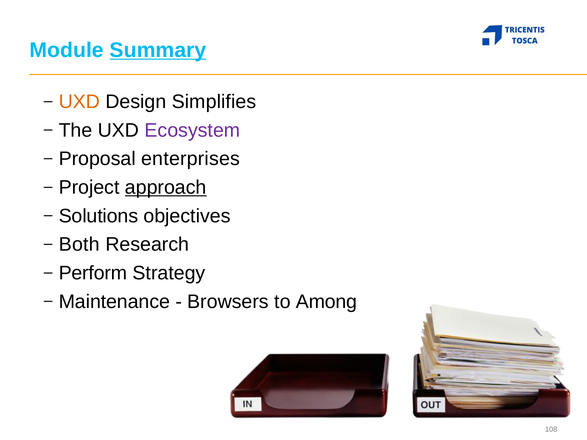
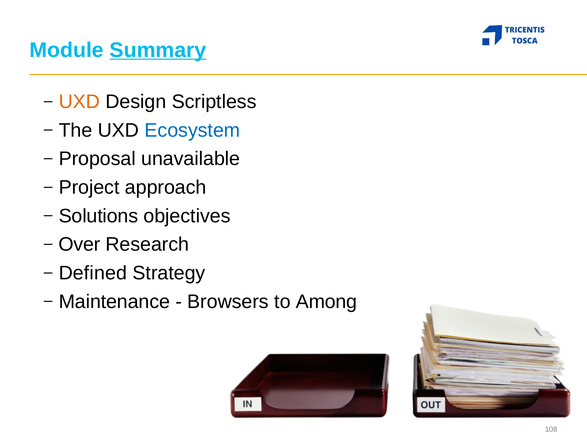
Simplifies: Simplifies -> Scriptless (214, 102)
Ecosystem colour: purple -> blue (192, 130)
enterprises: enterprises -> unavailable (191, 159)
approach underline: present -> none (166, 187)
Both: Both -> Over (79, 245)
Perform: Perform -> Defined (93, 273)
